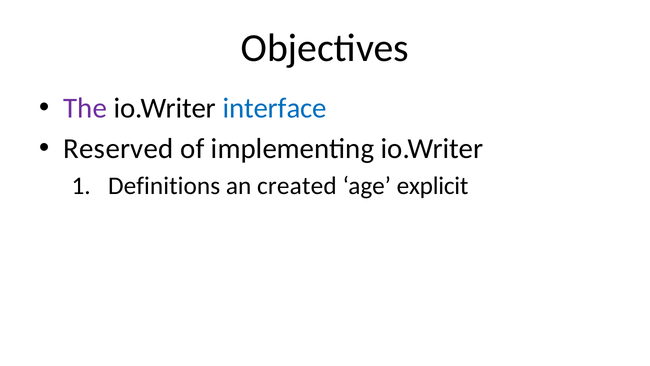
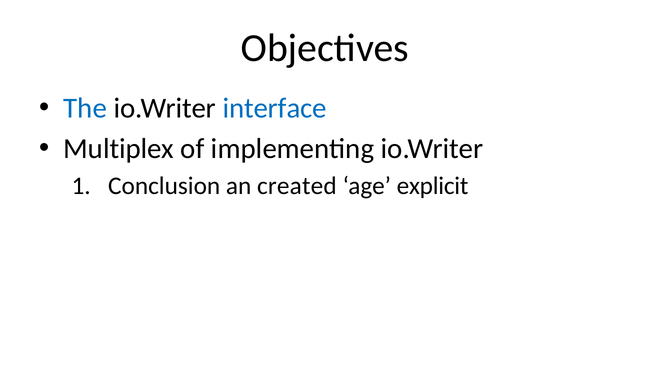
The colour: purple -> blue (85, 108)
Reserved: Reserved -> Multiplex (119, 148)
Definitions: Definitions -> Conclusion (164, 186)
